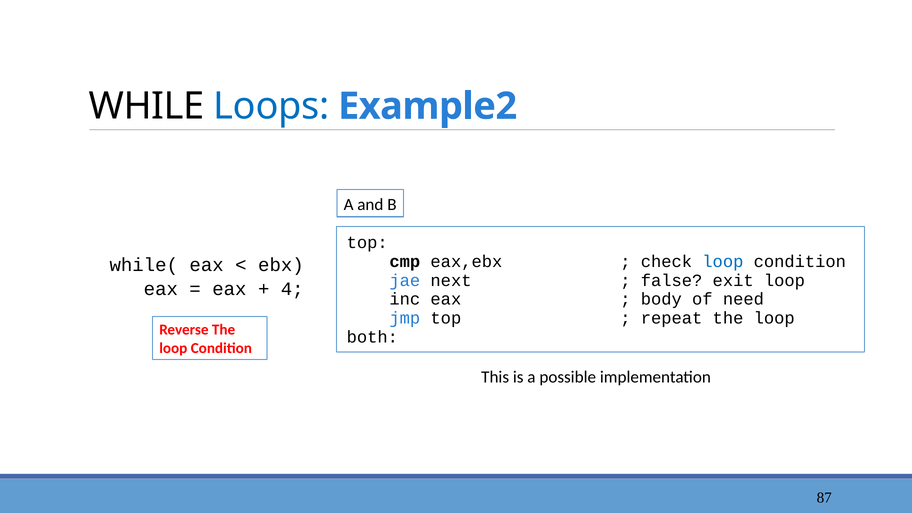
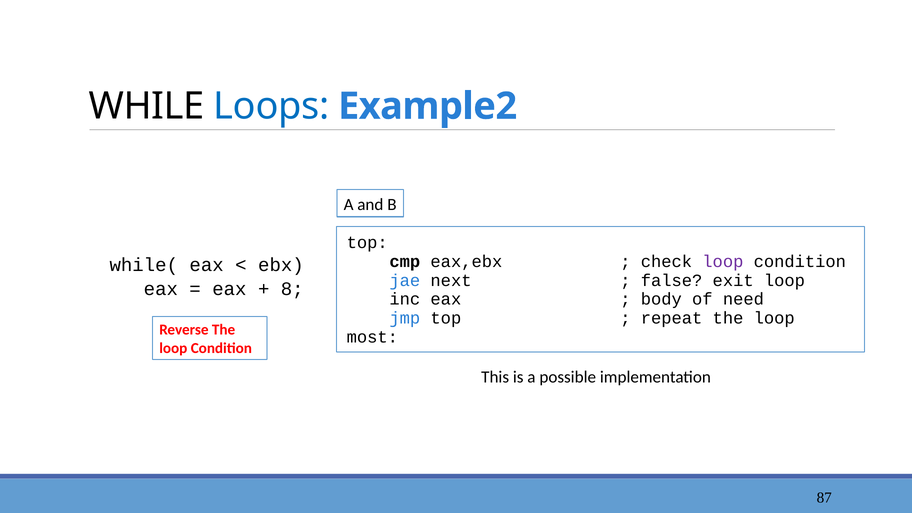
loop colour: blue -> purple (723, 262)
4: 4 -> 8 (292, 289)
both: both -> most (372, 337)
